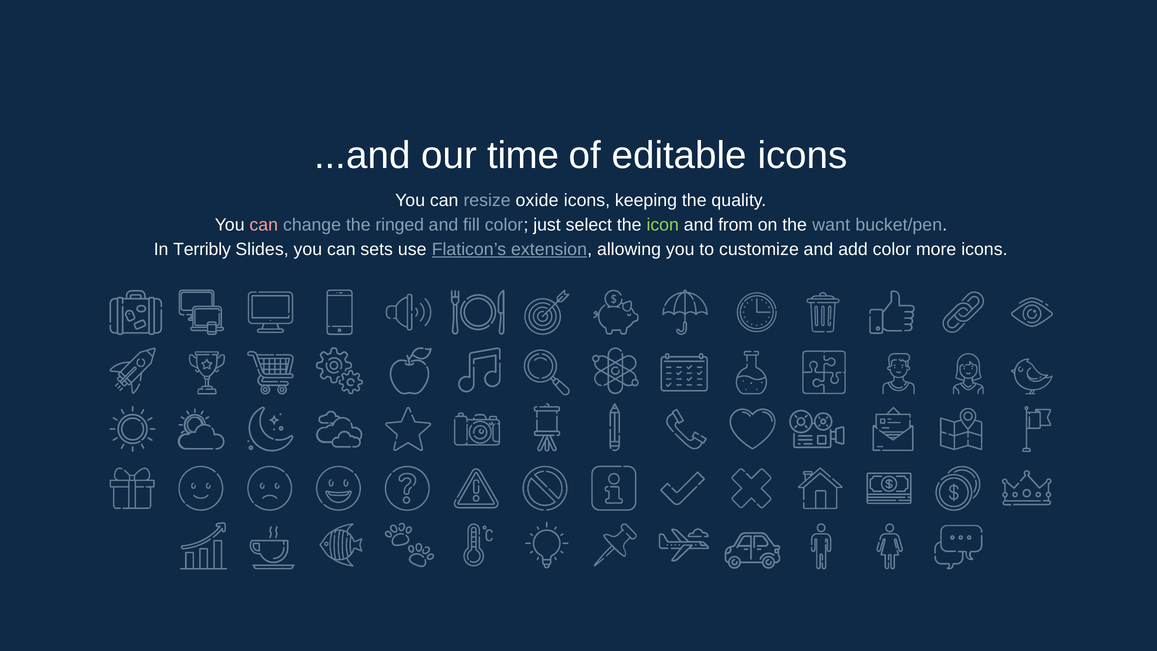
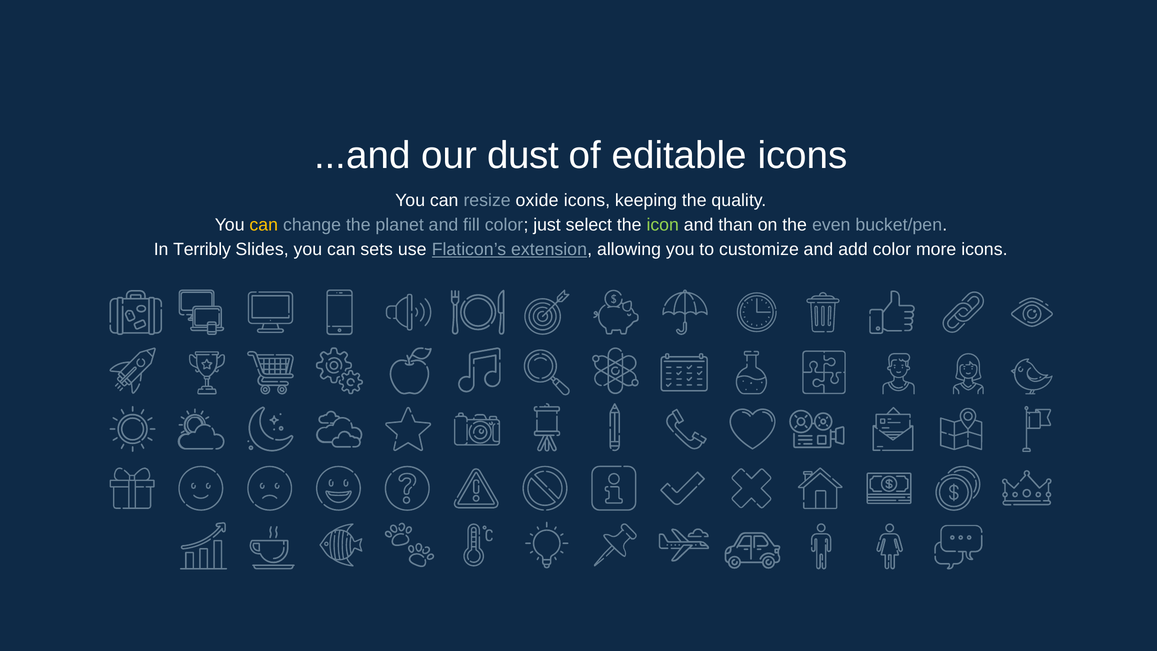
time: time -> dust (523, 156)
can colour: pink -> yellow (264, 225)
ringed: ringed -> planet (400, 225)
from: from -> than (736, 225)
want: want -> even (831, 225)
